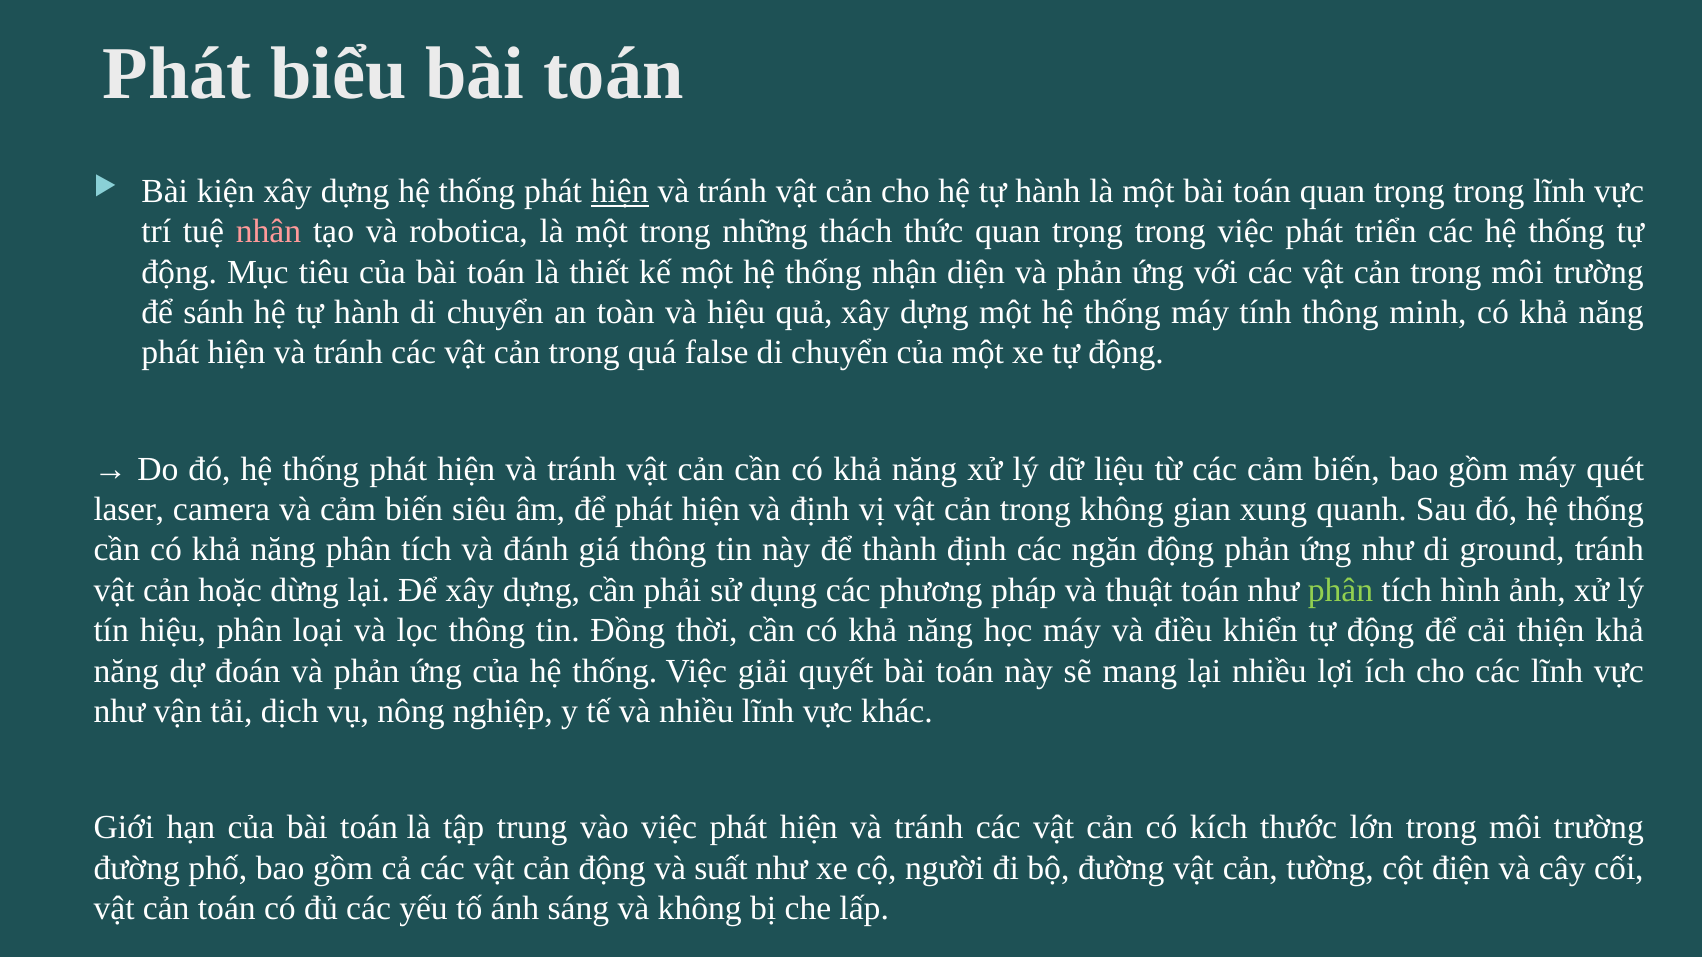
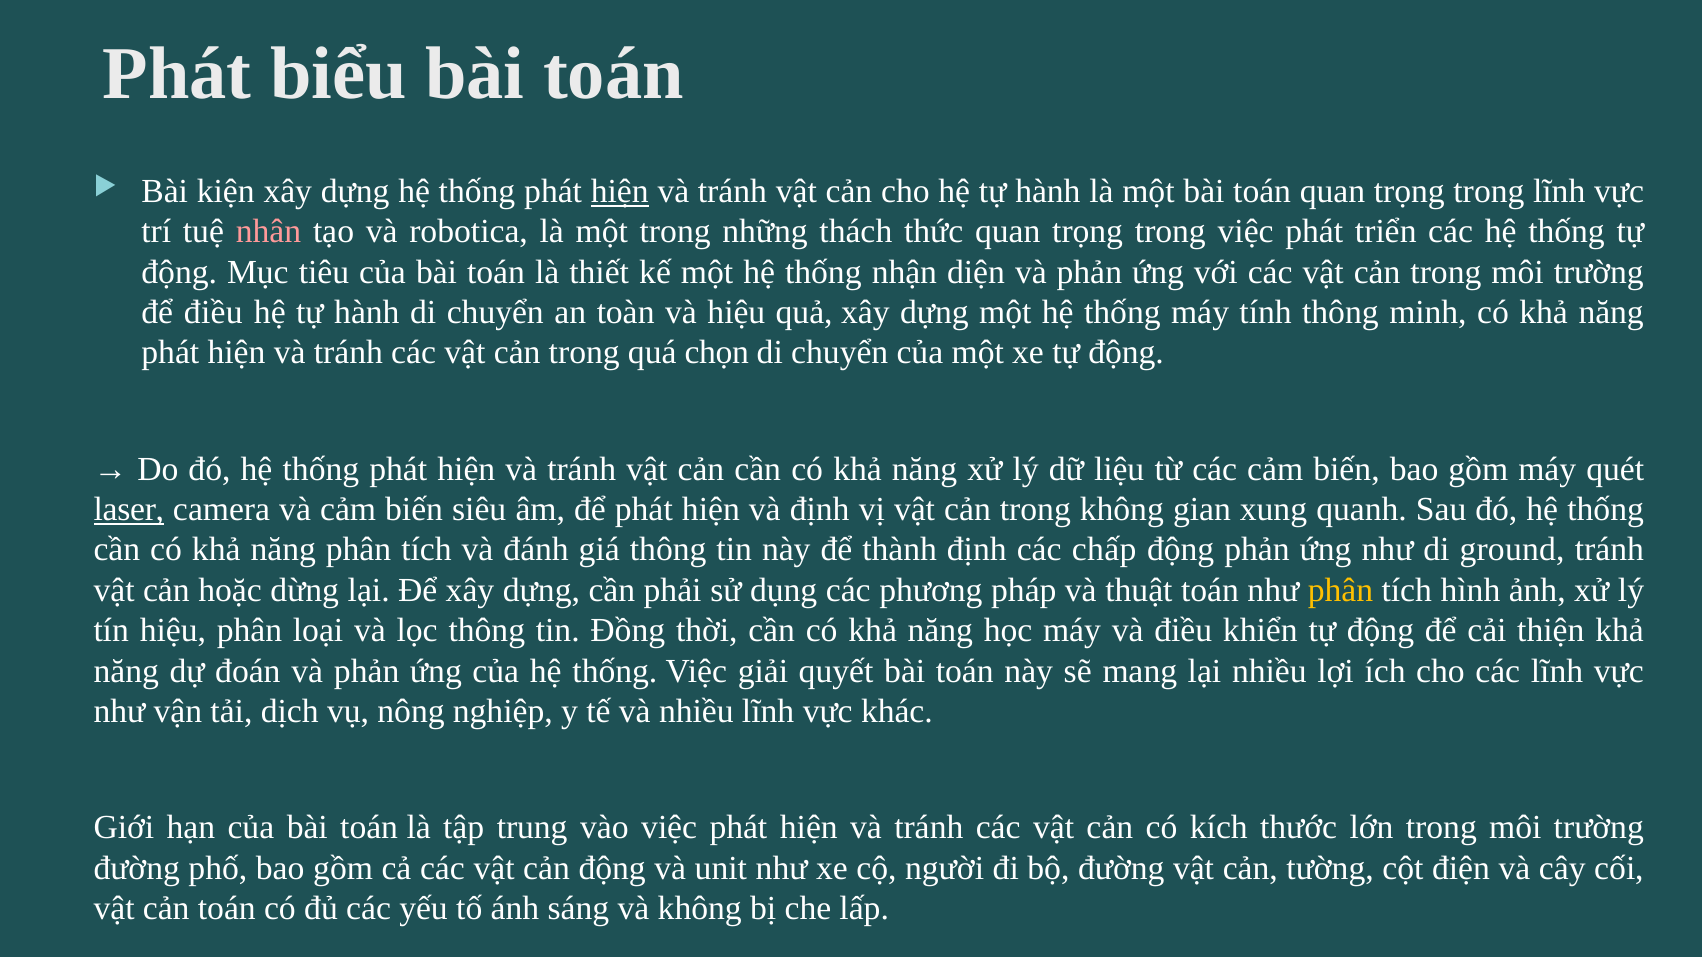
để sánh: sánh -> điều (213, 312)
false: false -> chọn (717, 353)
laser underline: none -> present (129, 510)
ngăn: ngăn -> chấp (1104, 550)
phân colour: light green -> yellow (1340, 590)
suất: suất -> unit (721, 868)
